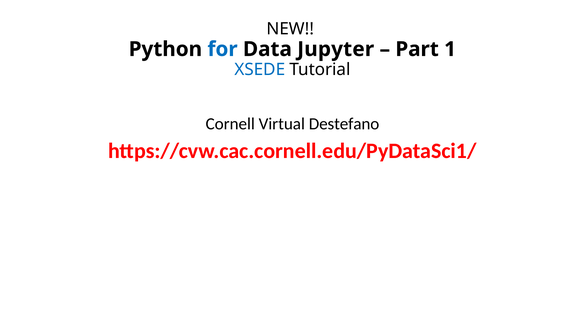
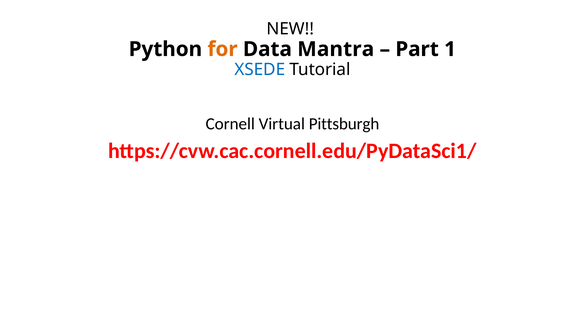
for colour: blue -> orange (223, 49)
Jupyter: Jupyter -> Mantra (336, 49)
Destefano: Destefano -> Pittsburgh (344, 124)
